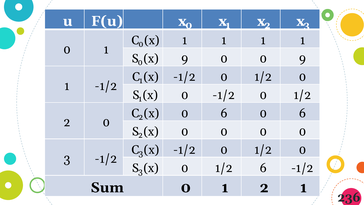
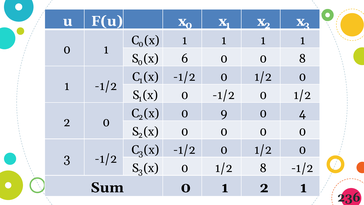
x 9: 9 -> 6 (185, 59)
0 9: 9 -> 8 (303, 59)
x 0 6: 6 -> 9 (224, 113)
6: 6 -> 4 (303, 113)
1/2 6: 6 -> 8 (263, 168)
